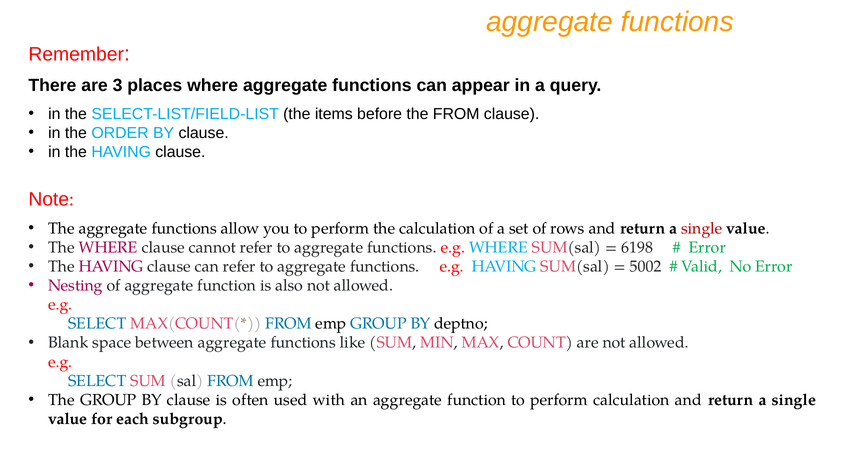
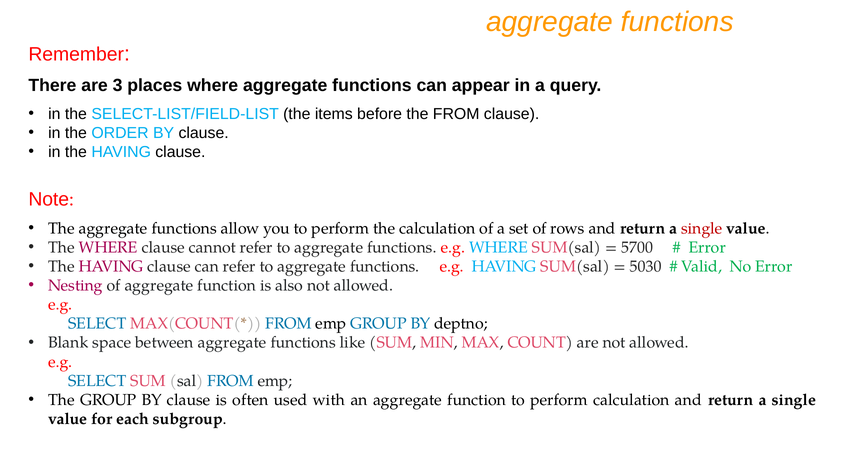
6198: 6198 -> 5700 (637, 247)
5002: 5002 -> 5030 (646, 266)
